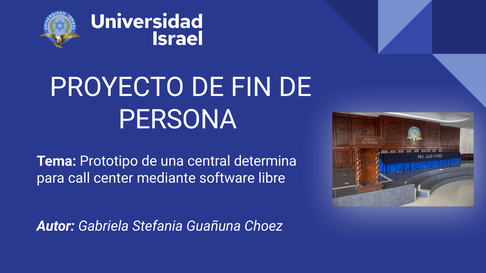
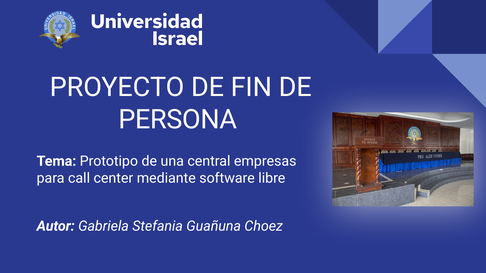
determina: determina -> empresas (265, 161)
